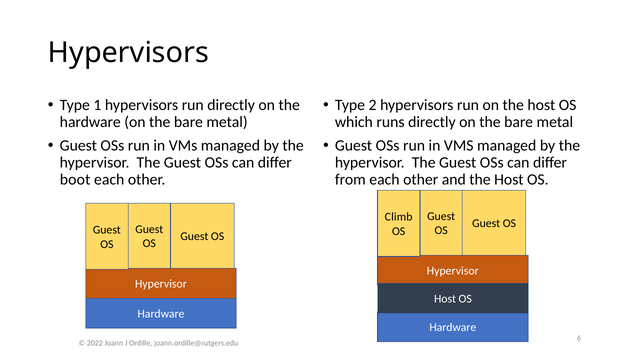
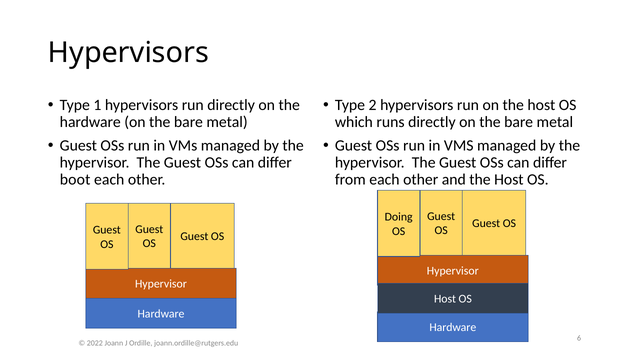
Climb: Climb -> Doing (399, 217)
